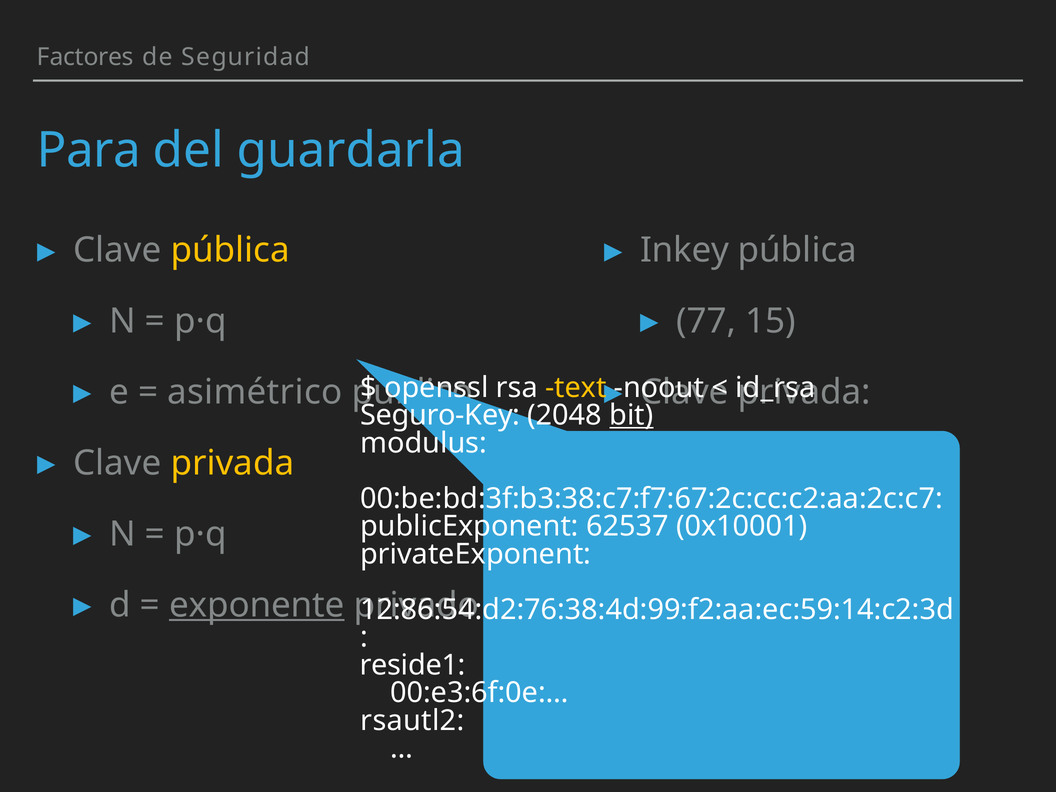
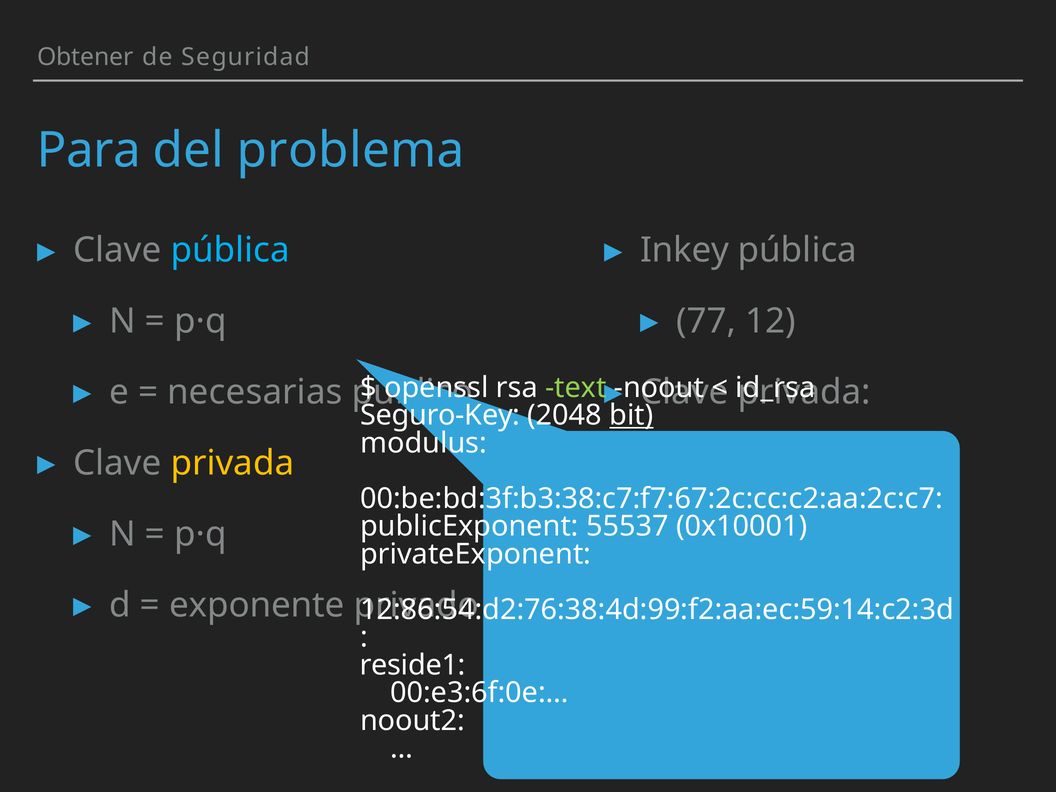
Factores: Factores -> Obtener (85, 57)
guardarla: guardarla -> problema (351, 151)
pública colour: yellow -> light blue (230, 250)
15: 15 -> 12 (771, 321)
asimétrico: asimétrico -> necesarias (255, 392)
text colour: yellow -> light green (576, 388)
62537: 62537 -> 55537 (627, 526)
exponente underline: present -> none (257, 605)
rsautl2: rsautl2 -> noout2 (413, 720)
